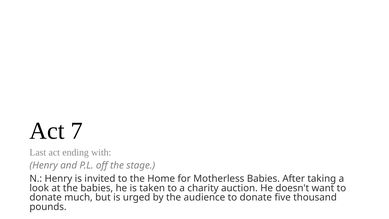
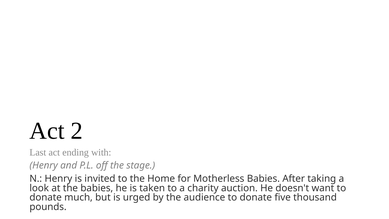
7: 7 -> 2 (77, 131)
